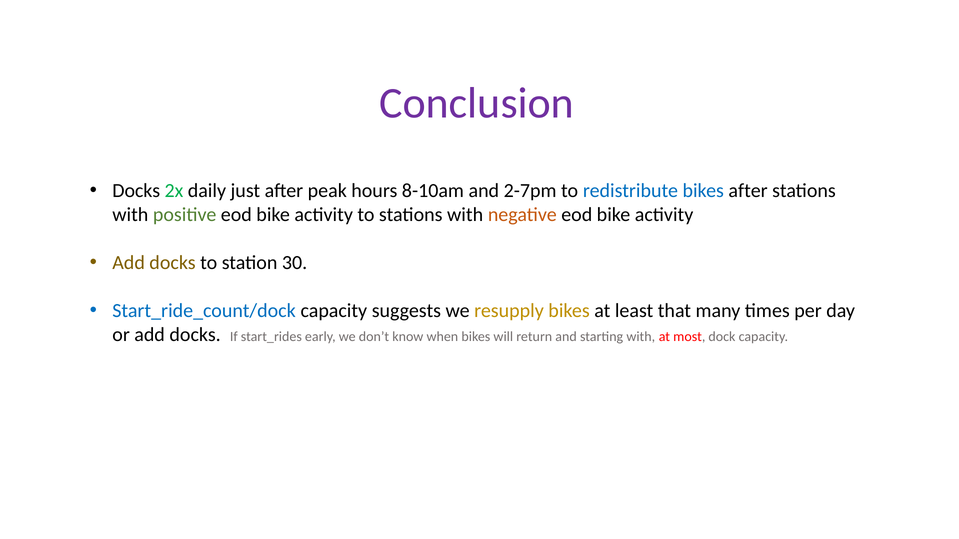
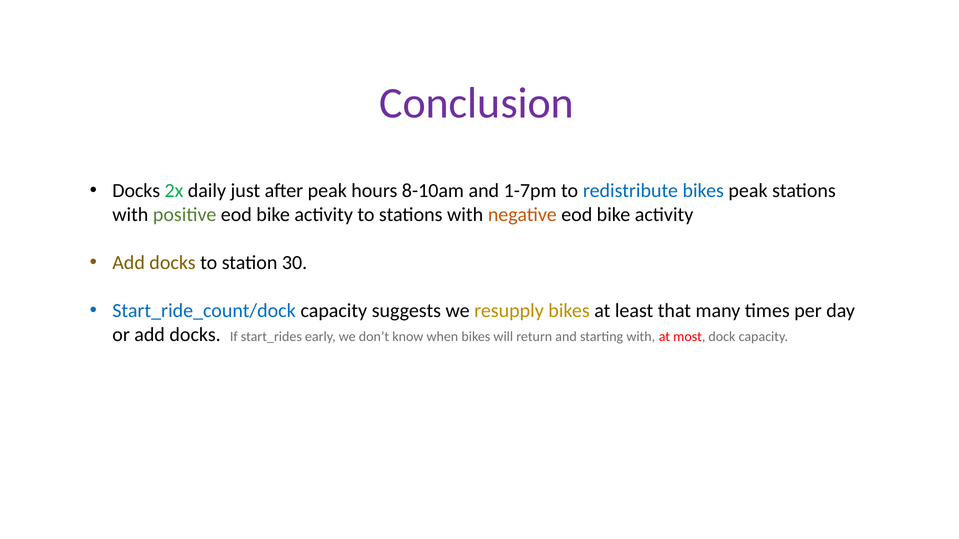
2-7pm: 2-7pm -> 1-7pm (530, 191)
bikes after: after -> peak (748, 191)
